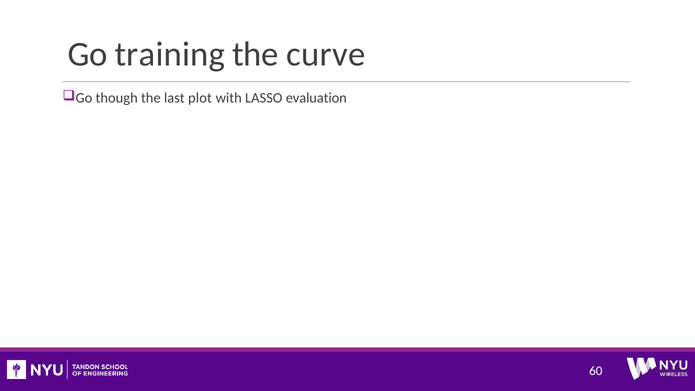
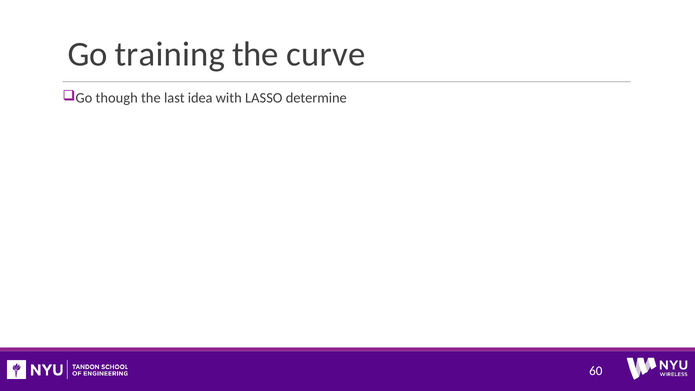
plot: plot -> idea (200, 98)
evaluation: evaluation -> determine (316, 98)
